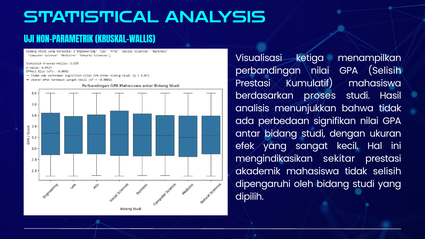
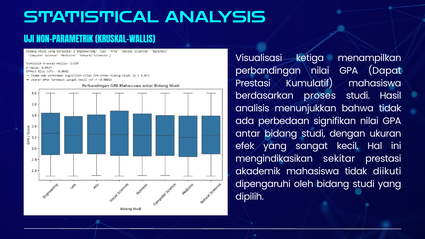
GPA Selisih: Selisih -> Dapat (385, 71)
tidak selisih: selisih -> diikuti (387, 171)
